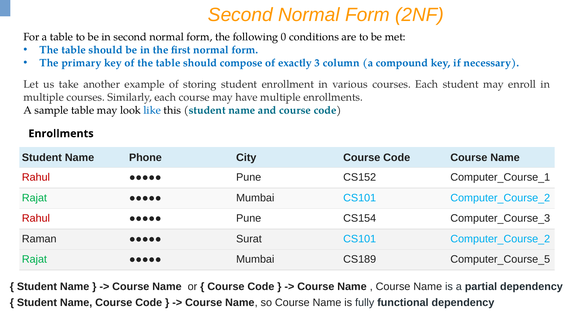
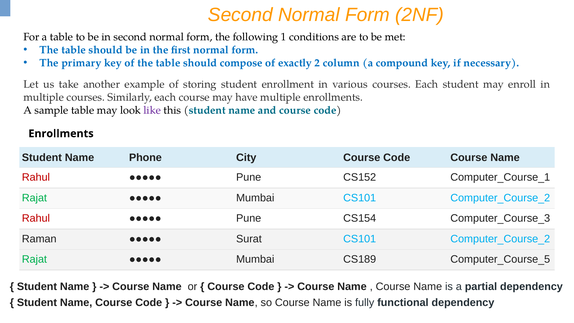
0: 0 -> 1 (284, 37)
3: 3 -> 2 (317, 63)
like colour: blue -> purple (152, 110)
